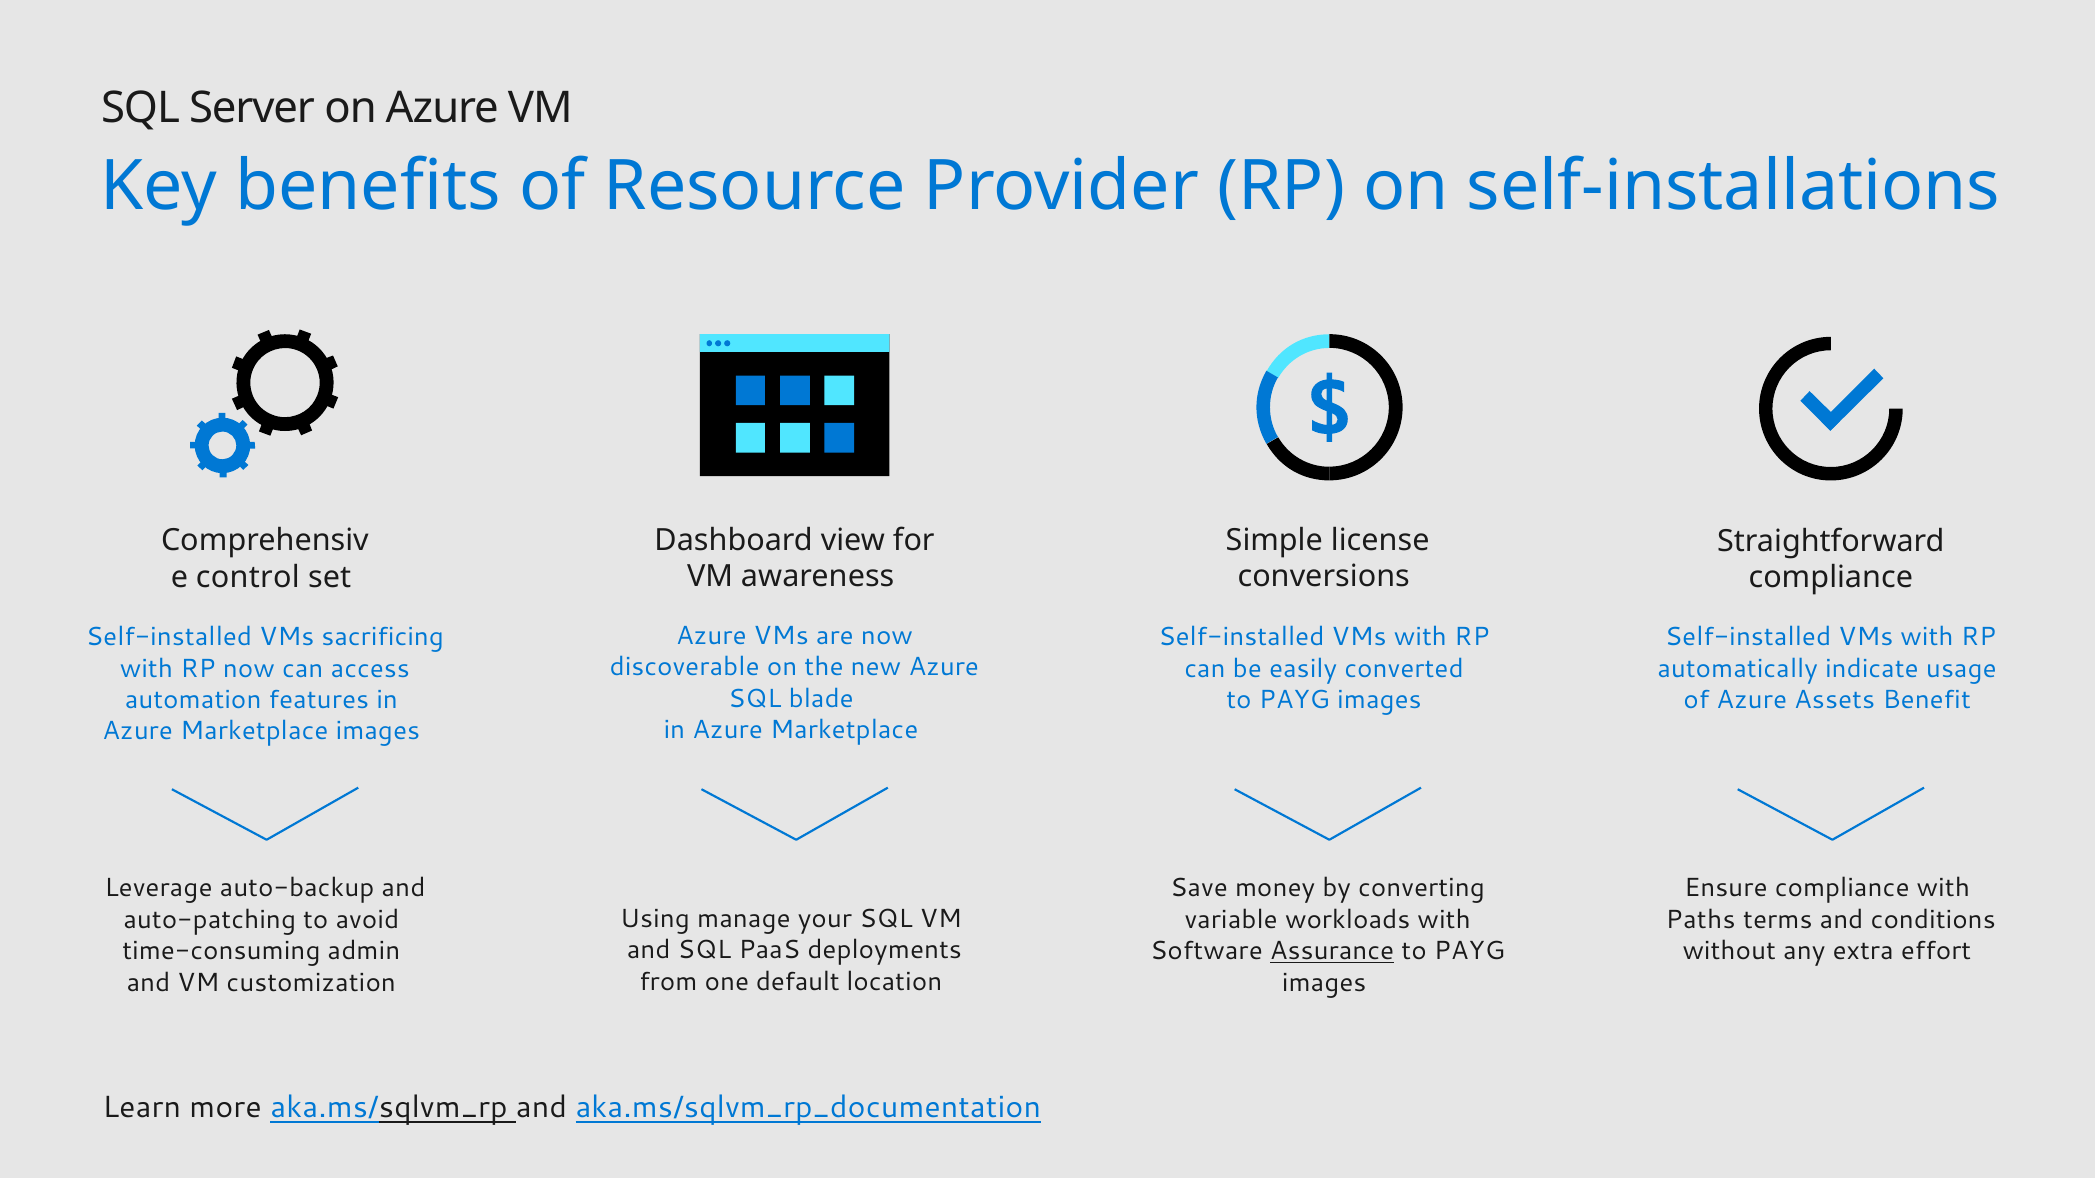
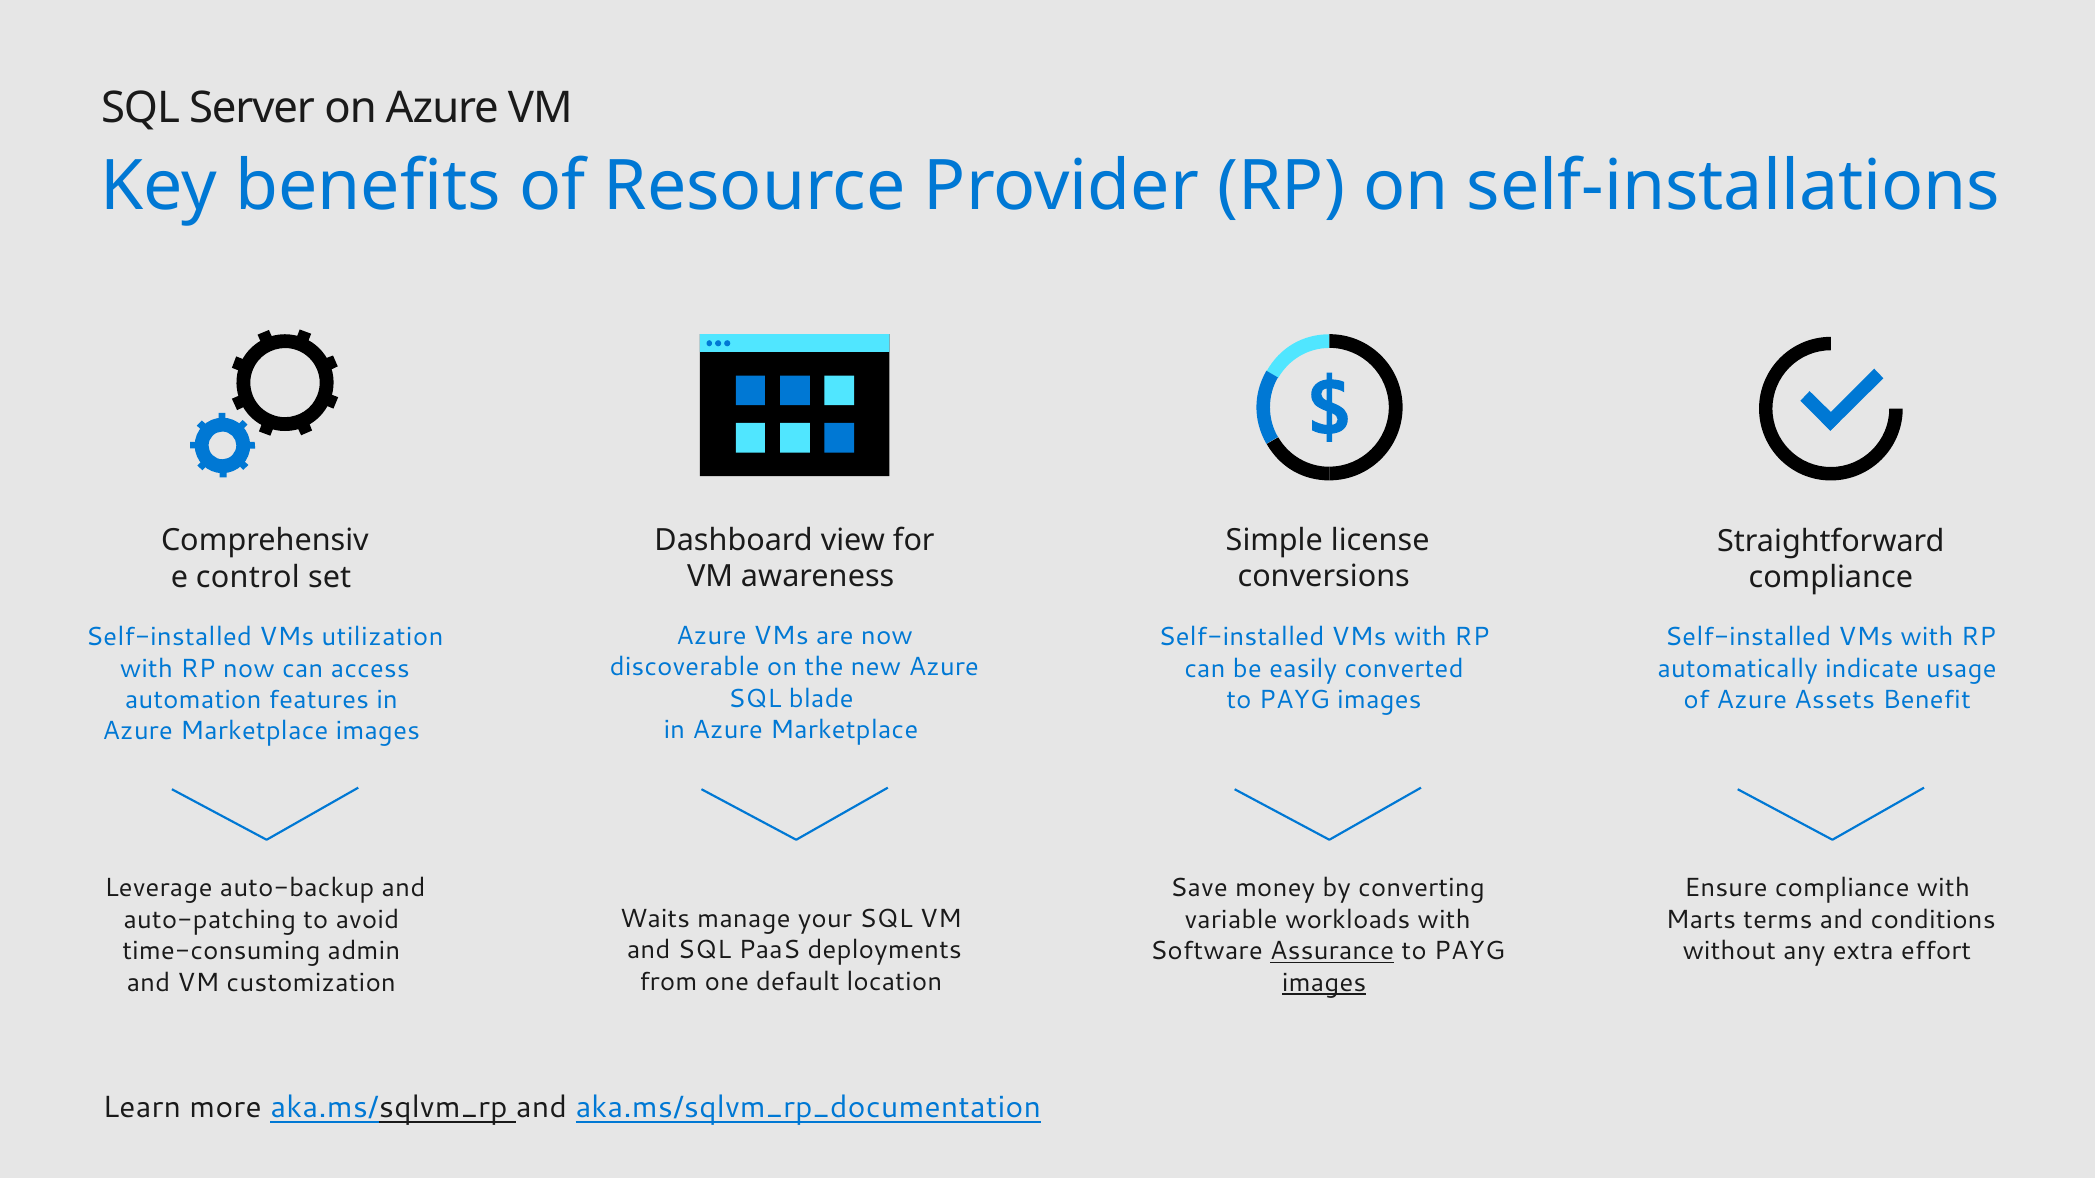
sacrificing: sacrificing -> utilization (383, 637)
Using: Using -> Waits (655, 919)
Paths: Paths -> Marts (1701, 920)
images underline: none -> present (1324, 983)
